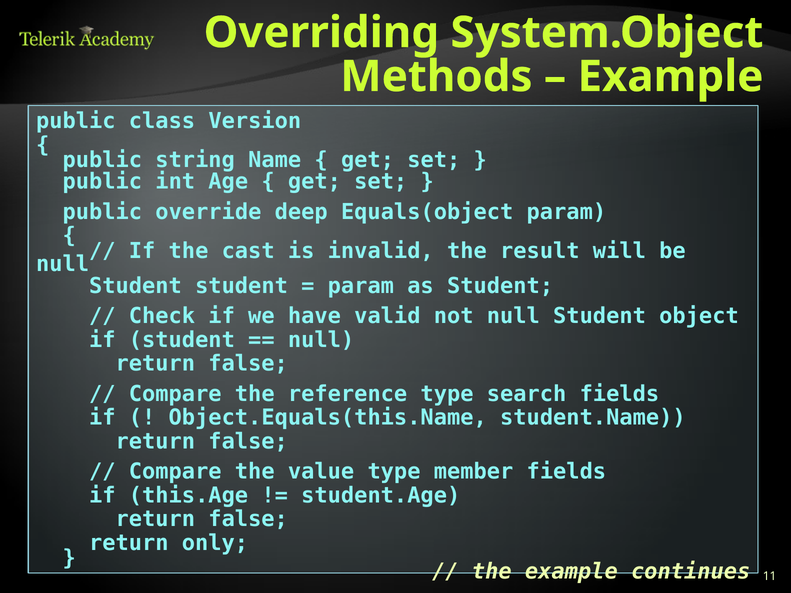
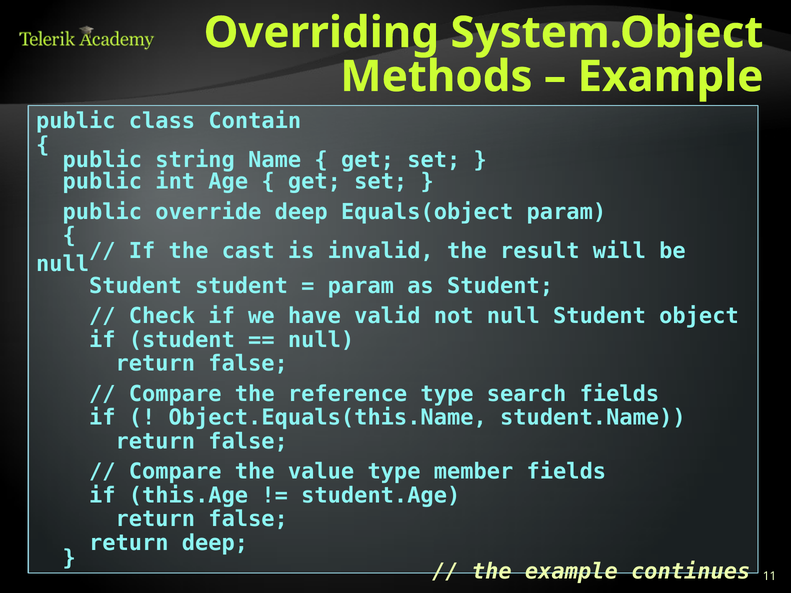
Version: Version -> Contain (255, 121)
return only: only -> deep (215, 543)
